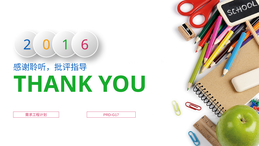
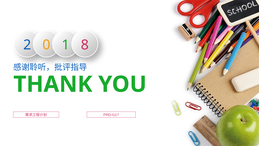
6: 6 -> 8 (85, 45)
